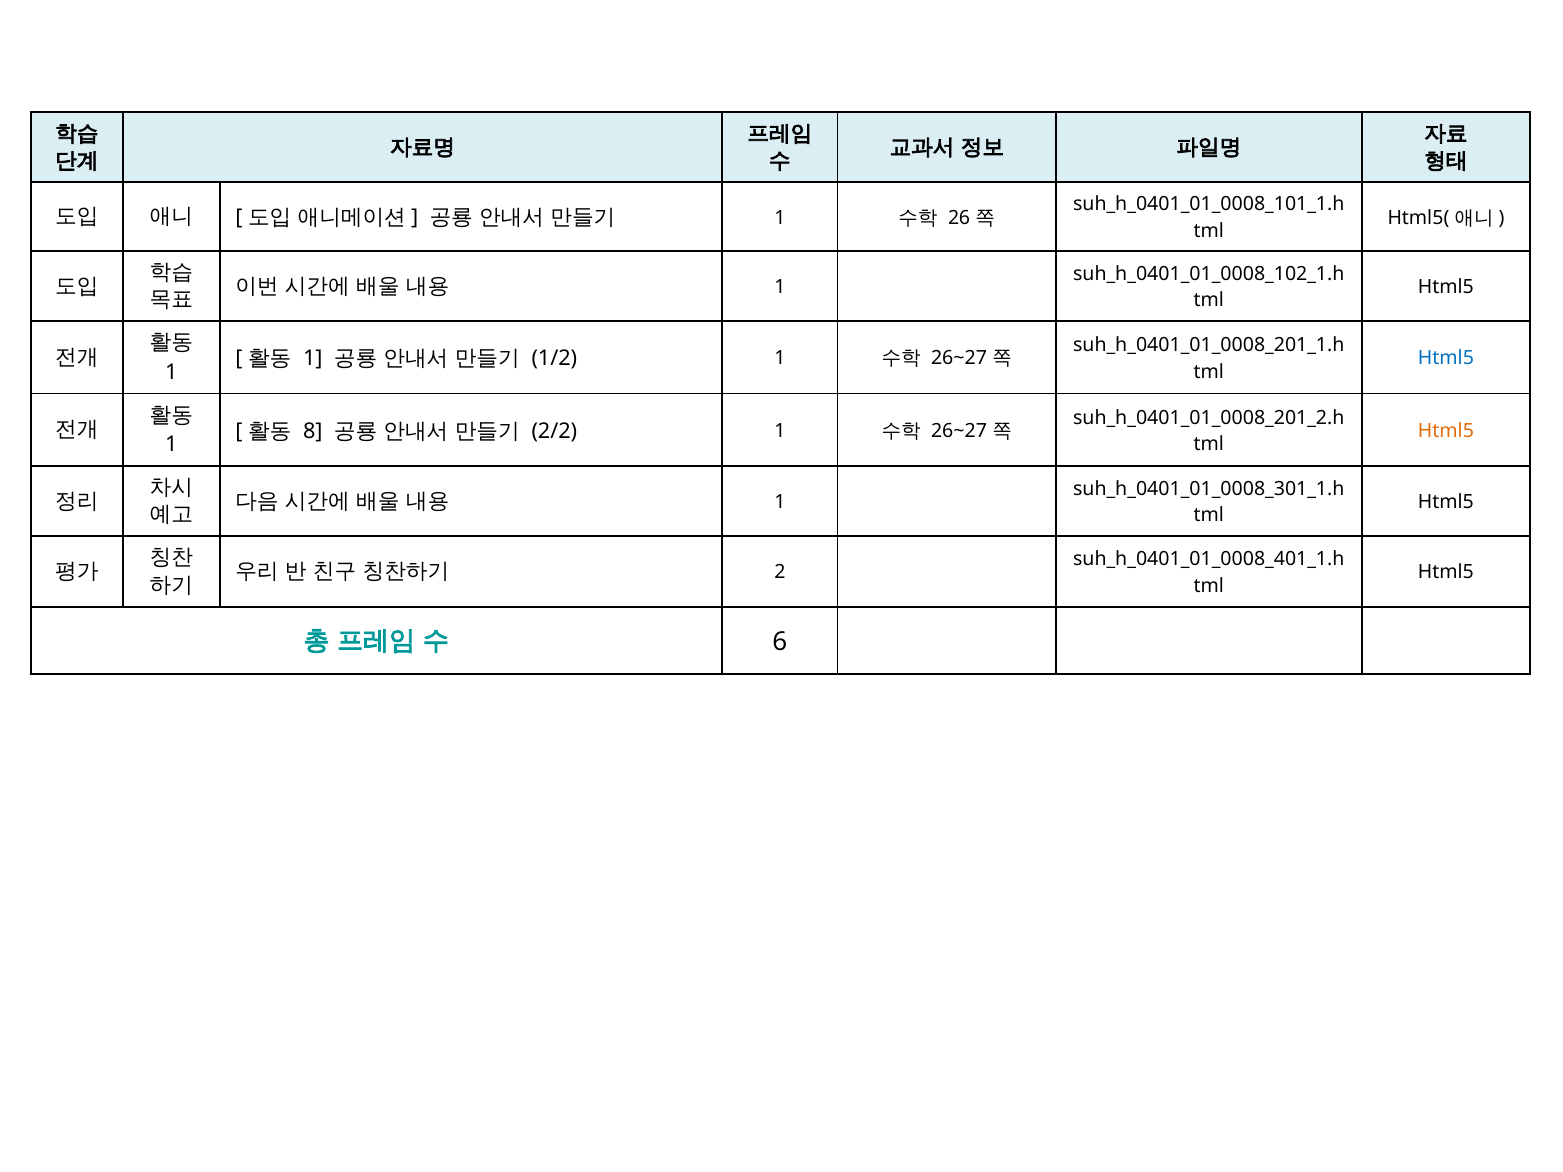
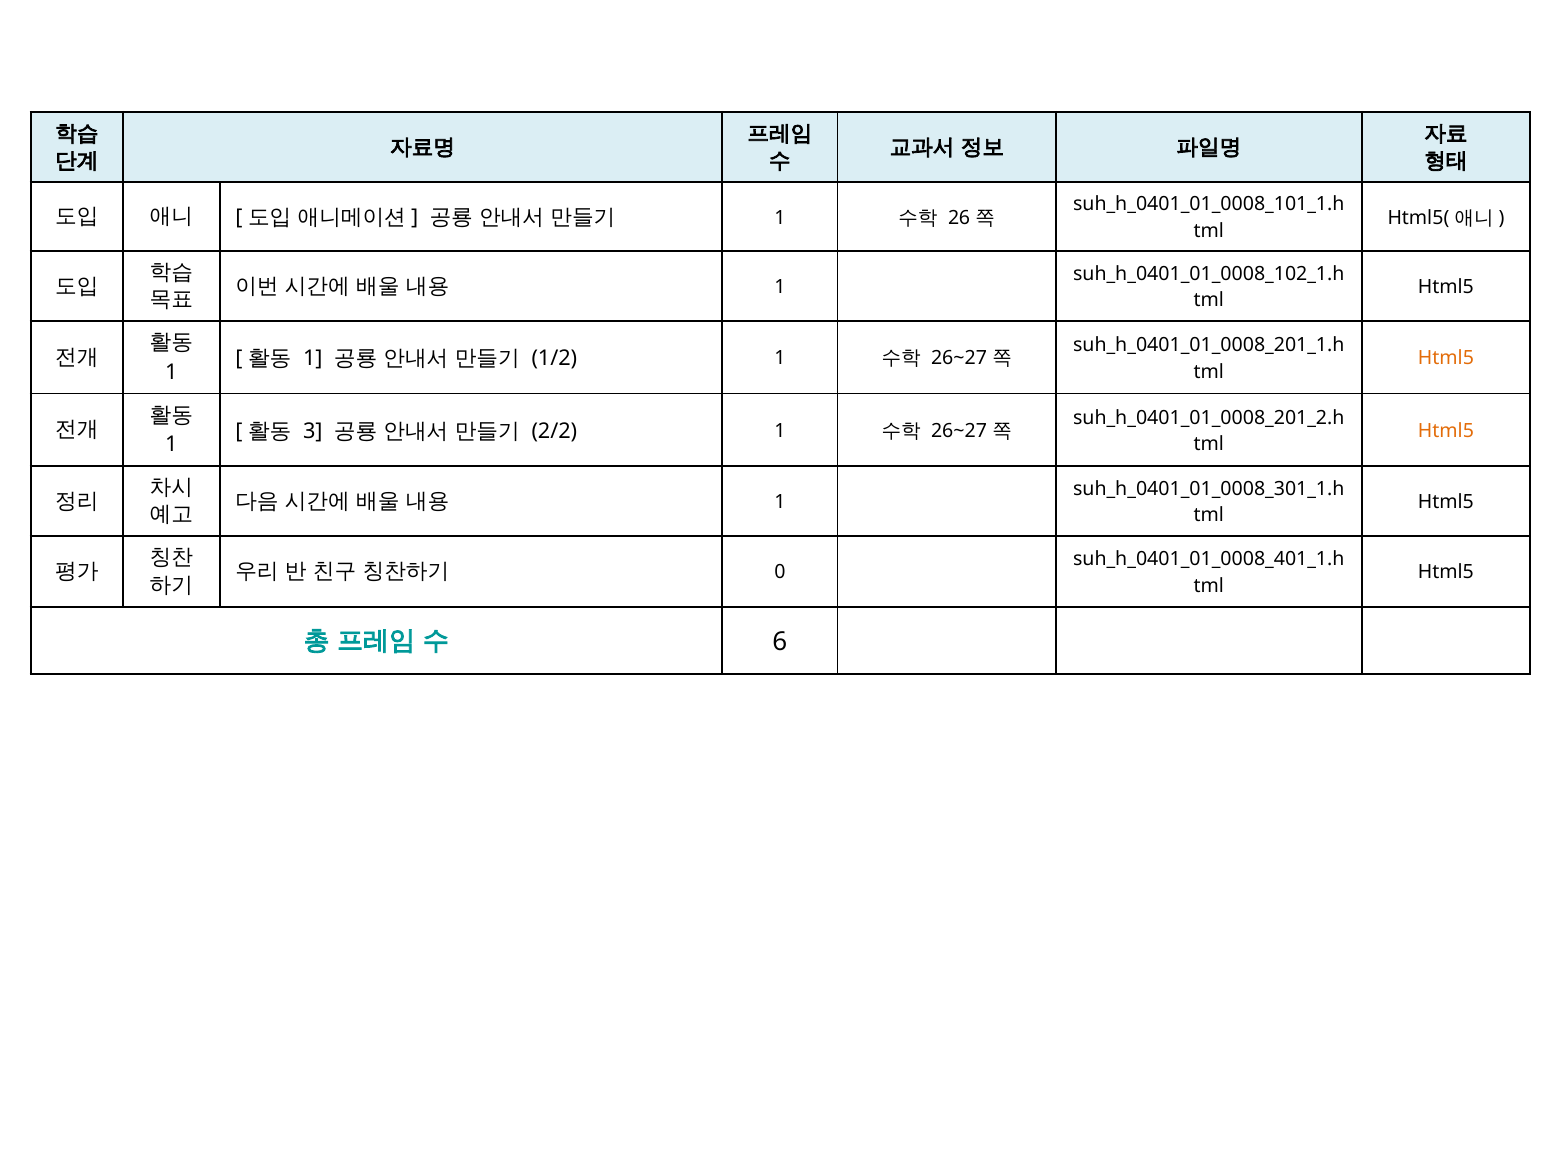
Html5 colour: blue -> orange (1446, 359)
8: 8 -> 3 (313, 431)
2: 2 -> 0 (780, 573)
